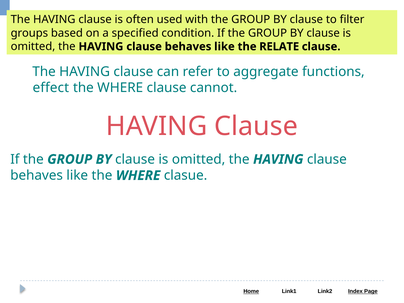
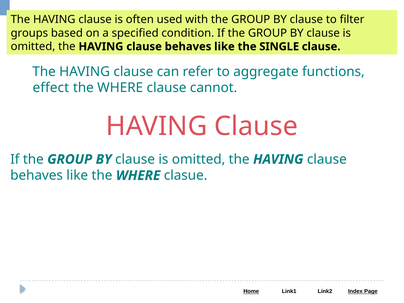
RELATE: RELATE -> SINGLE (279, 47)
